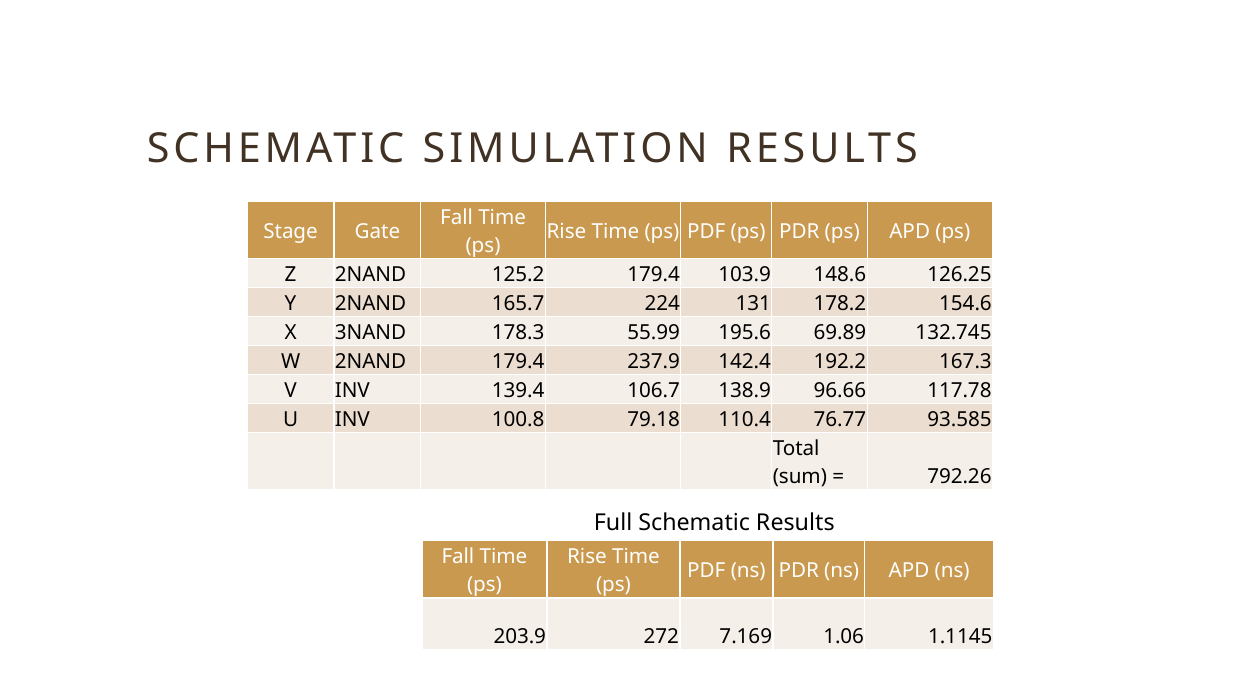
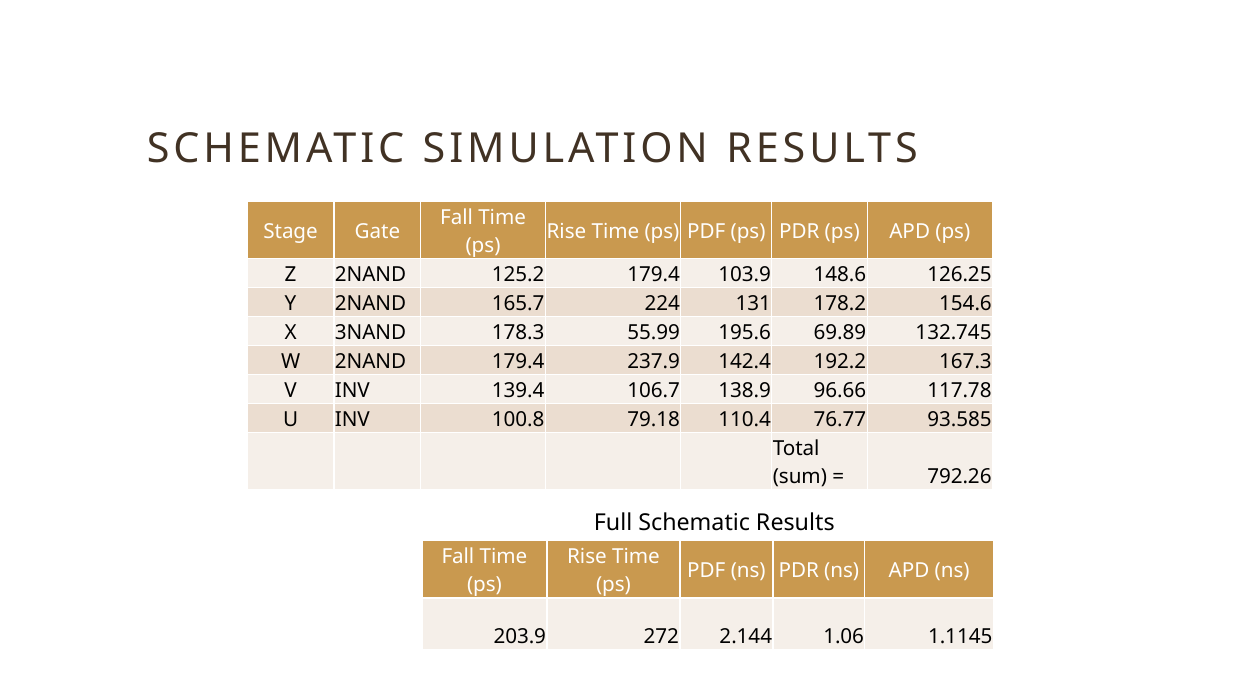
7.169: 7.169 -> 2.144 (746, 636)
